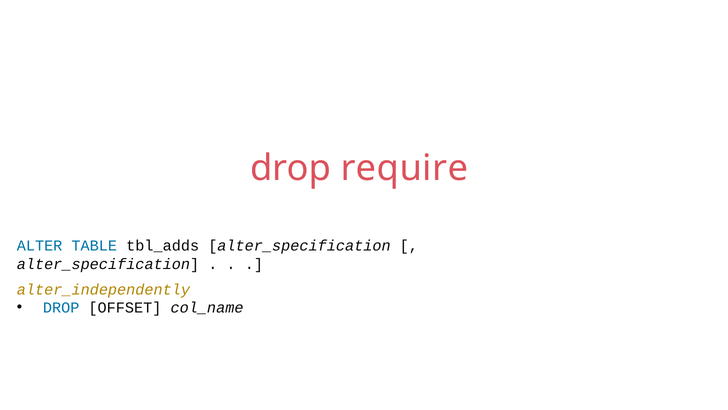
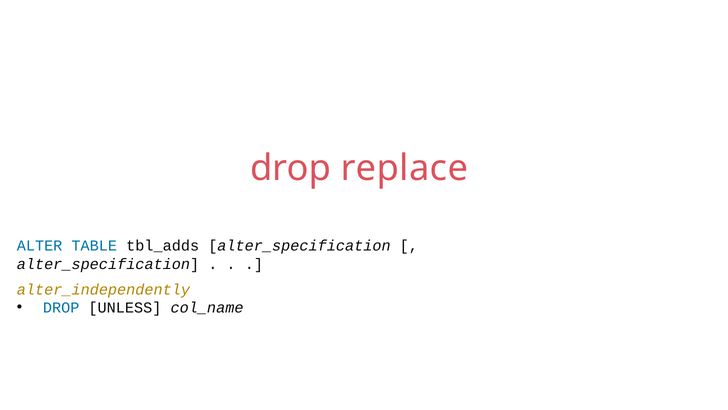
require: require -> replace (404, 168)
OFFSET: OFFSET -> UNLESS (125, 307)
